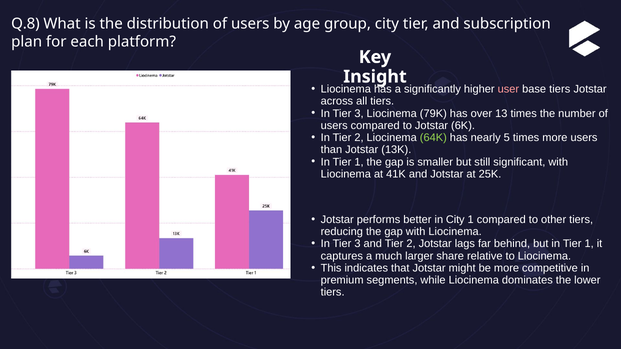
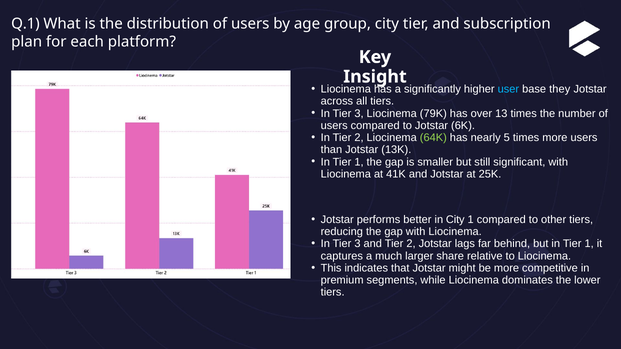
Q.8: Q.8 -> Q.1 (25, 24)
user colour: pink -> light blue (508, 89)
base tiers: tiers -> they (560, 89)
